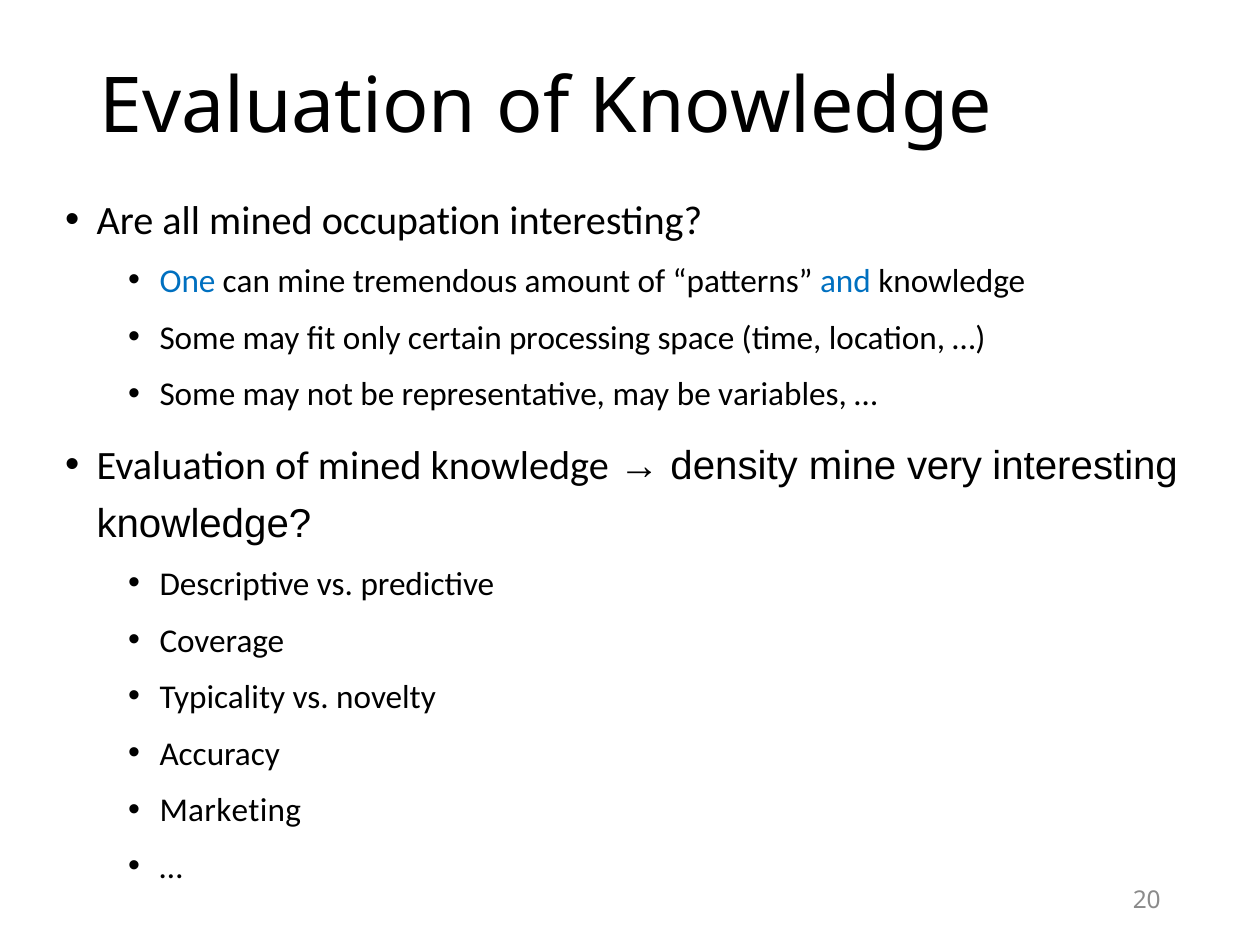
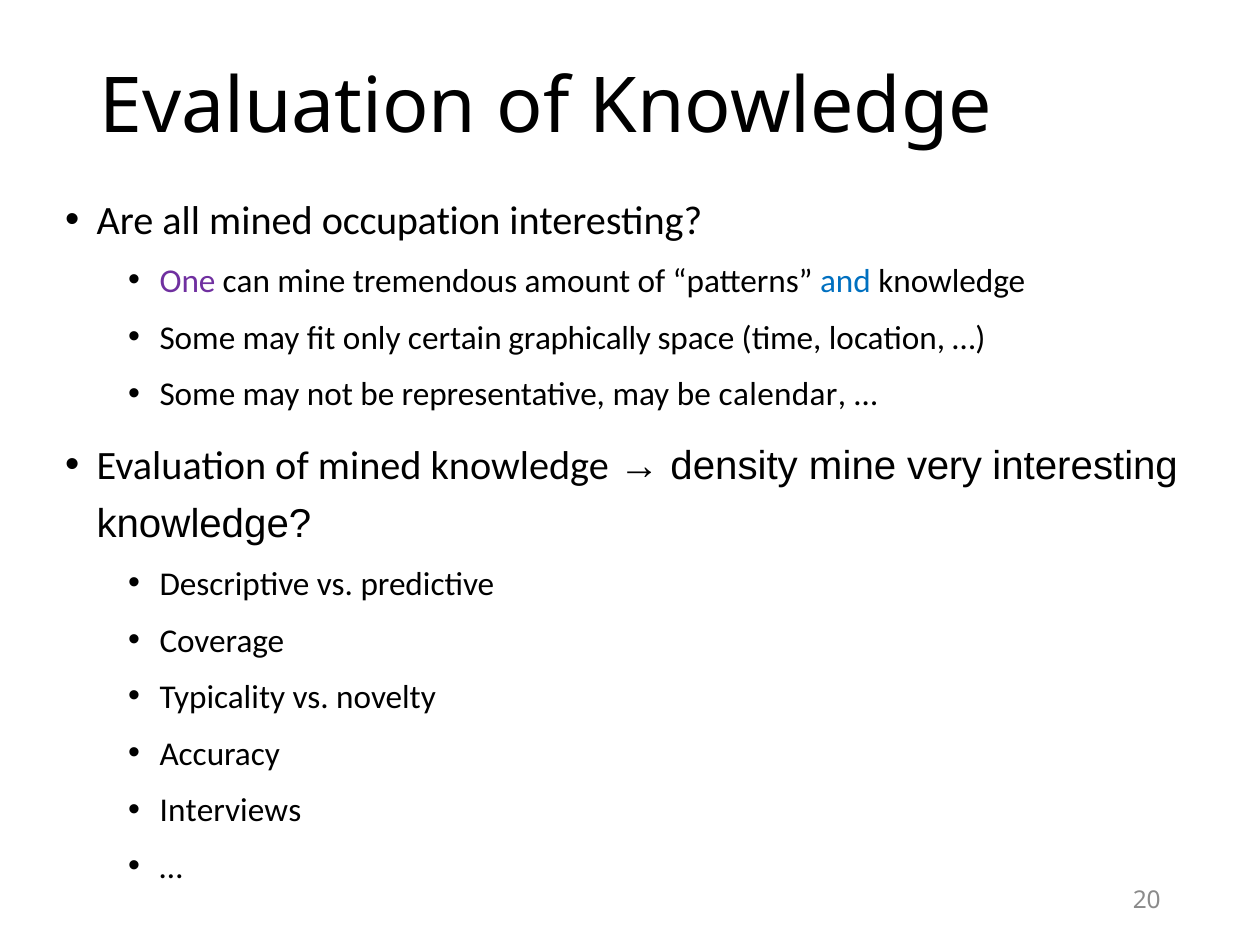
One colour: blue -> purple (188, 282)
processing: processing -> graphically (580, 338)
variables: variables -> calendar (782, 395)
Marketing: Marketing -> Interviews (230, 811)
